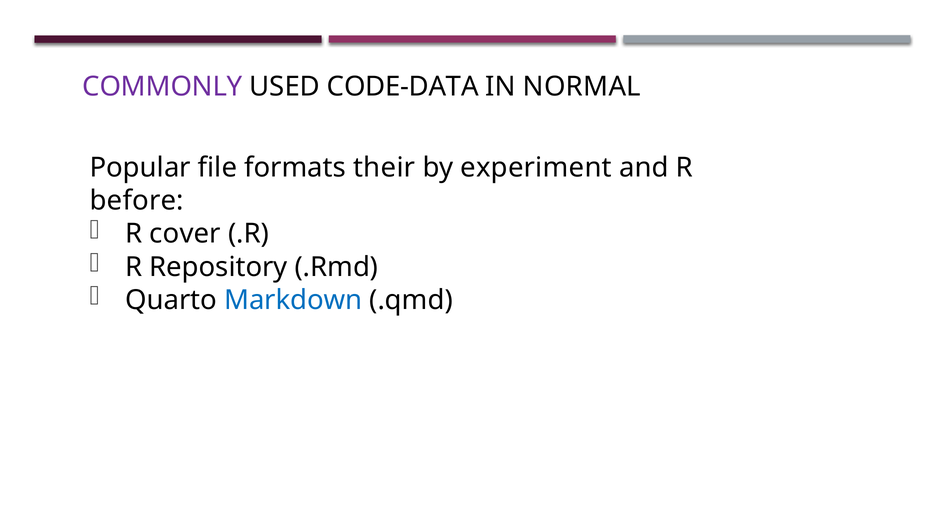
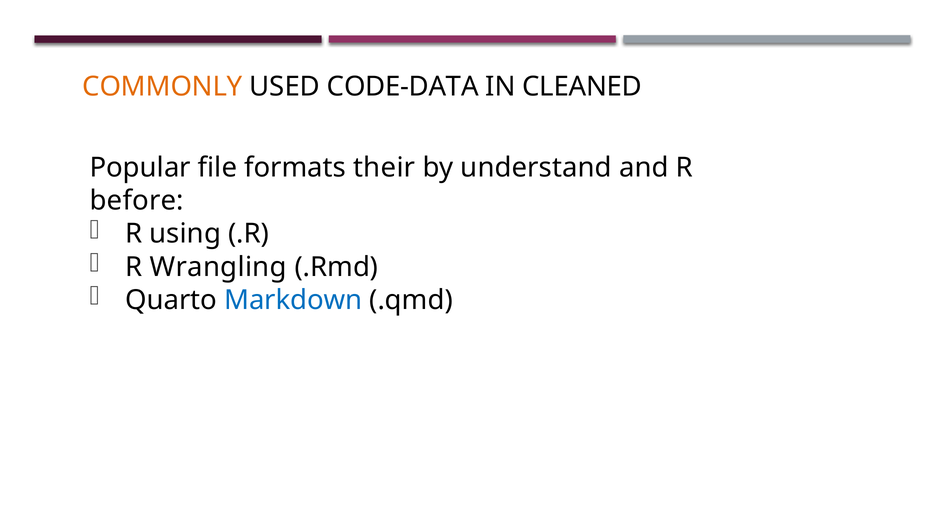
COMMONLY colour: purple -> orange (162, 86)
NORMAL: NORMAL -> CLEANED (582, 86)
experiment: experiment -> understand (536, 168)
cover: cover -> using (185, 234)
Repository: Repository -> Wrangling (218, 267)
